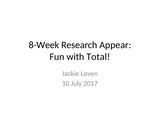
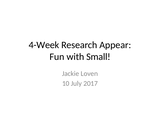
8-Week: 8-Week -> 4-Week (44, 45)
Total: Total -> Small (98, 57)
